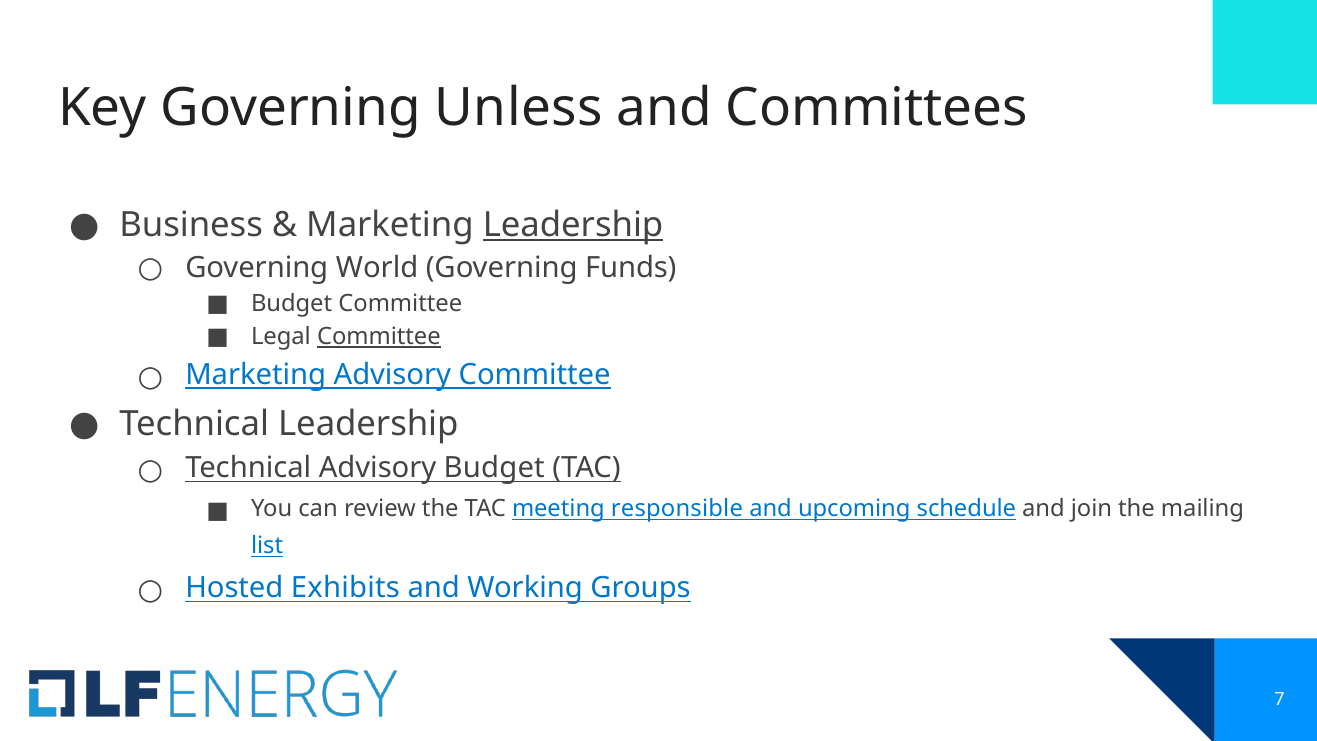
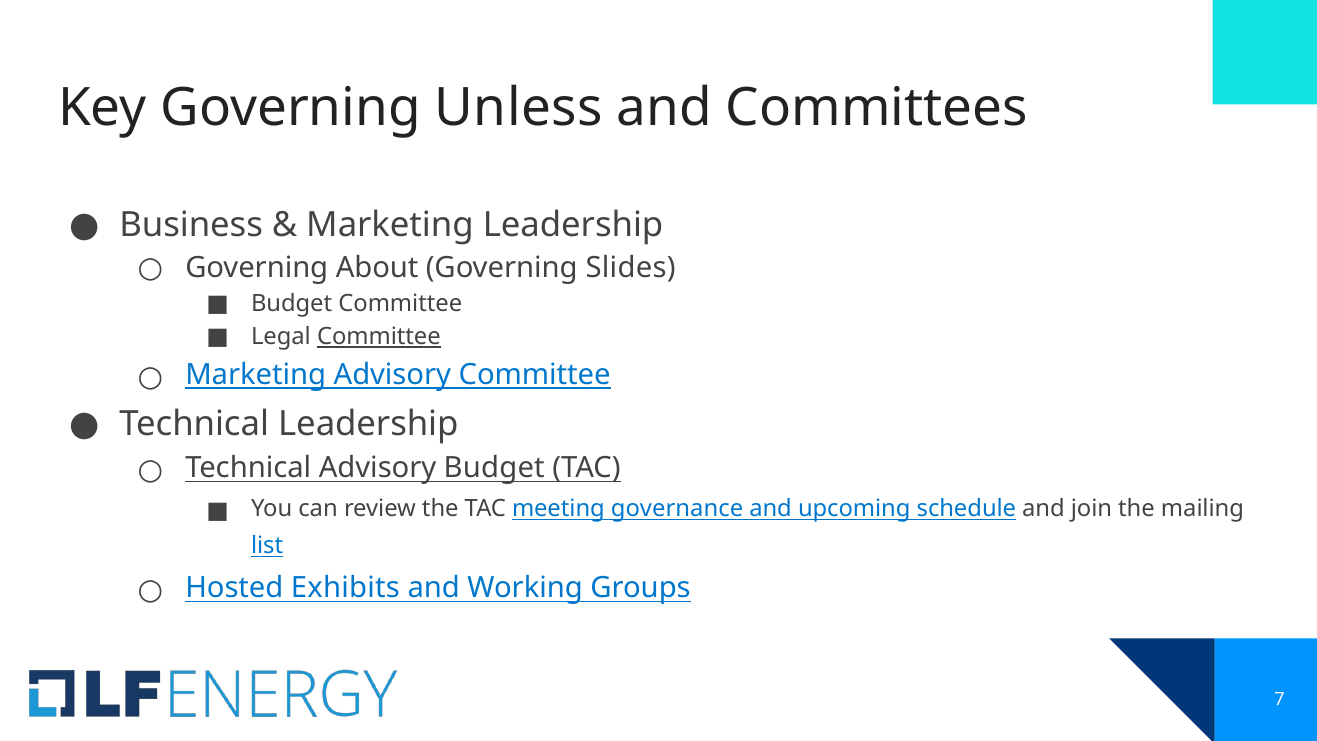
Leadership underline: present -> none (573, 225)
World: World -> About (377, 268)
Funds: Funds -> Slides (631, 268)
responsible: responsible -> governance (677, 509)
